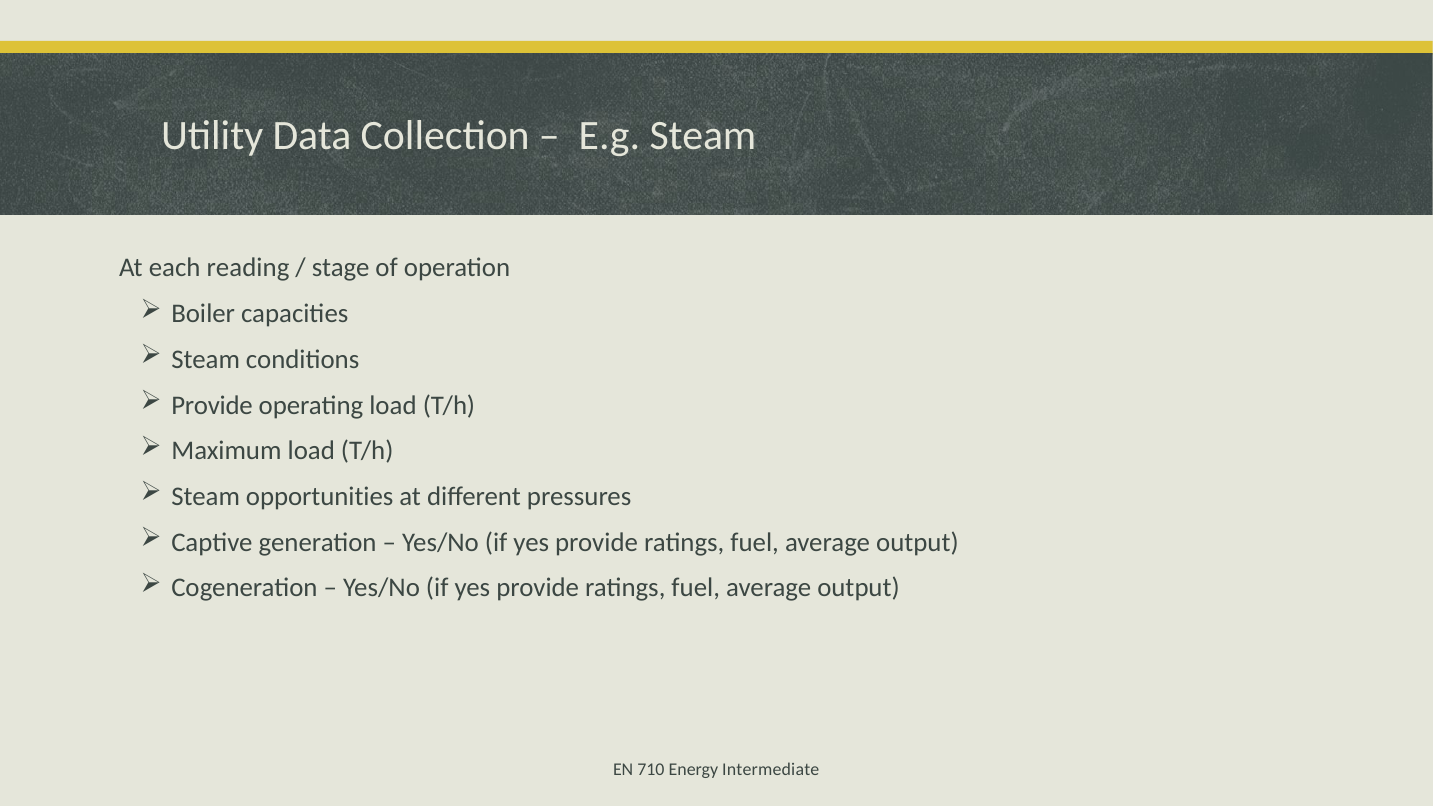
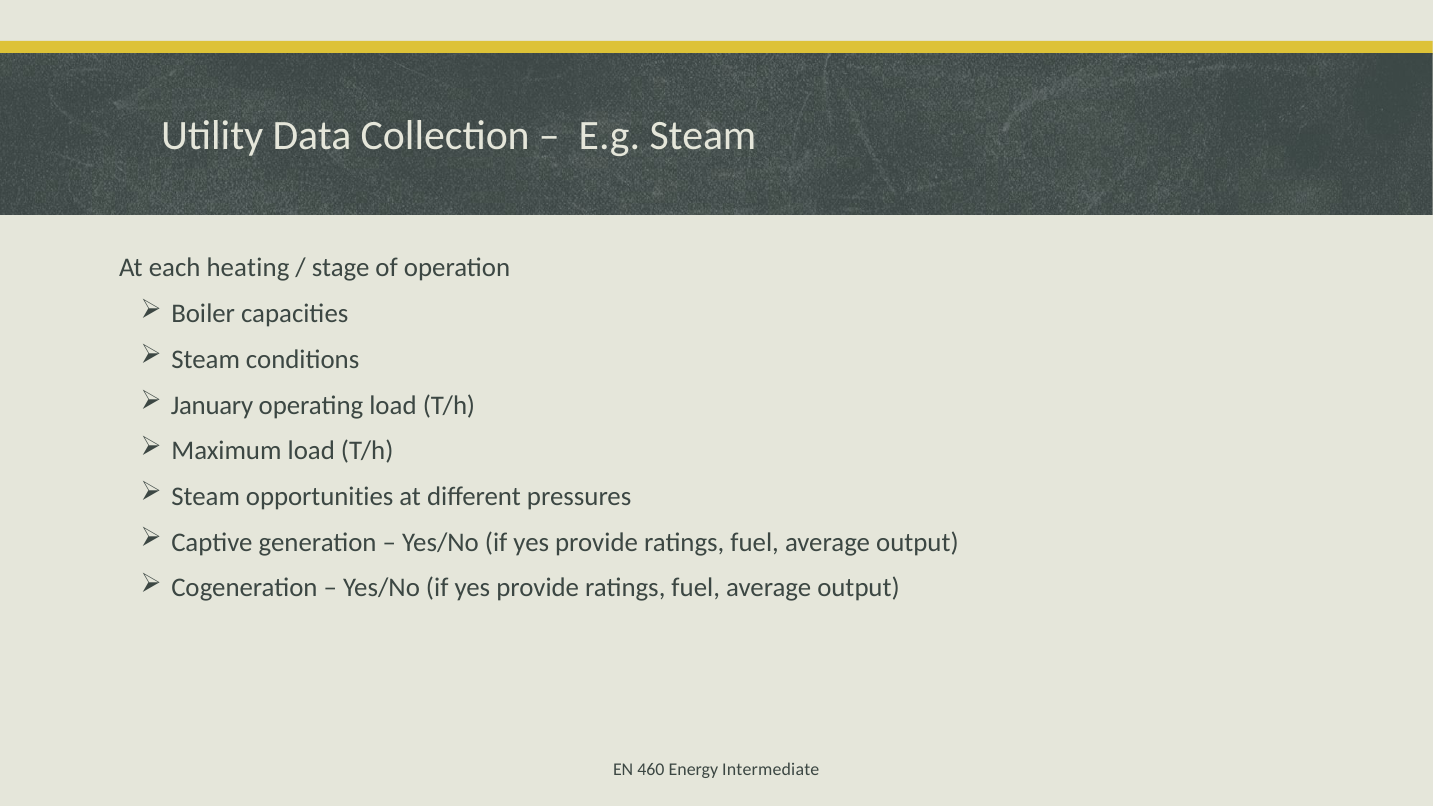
reading: reading -> heating (248, 268)
Provide: Provide -> January (212, 405)
710: 710 -> 460 (651, 770)
